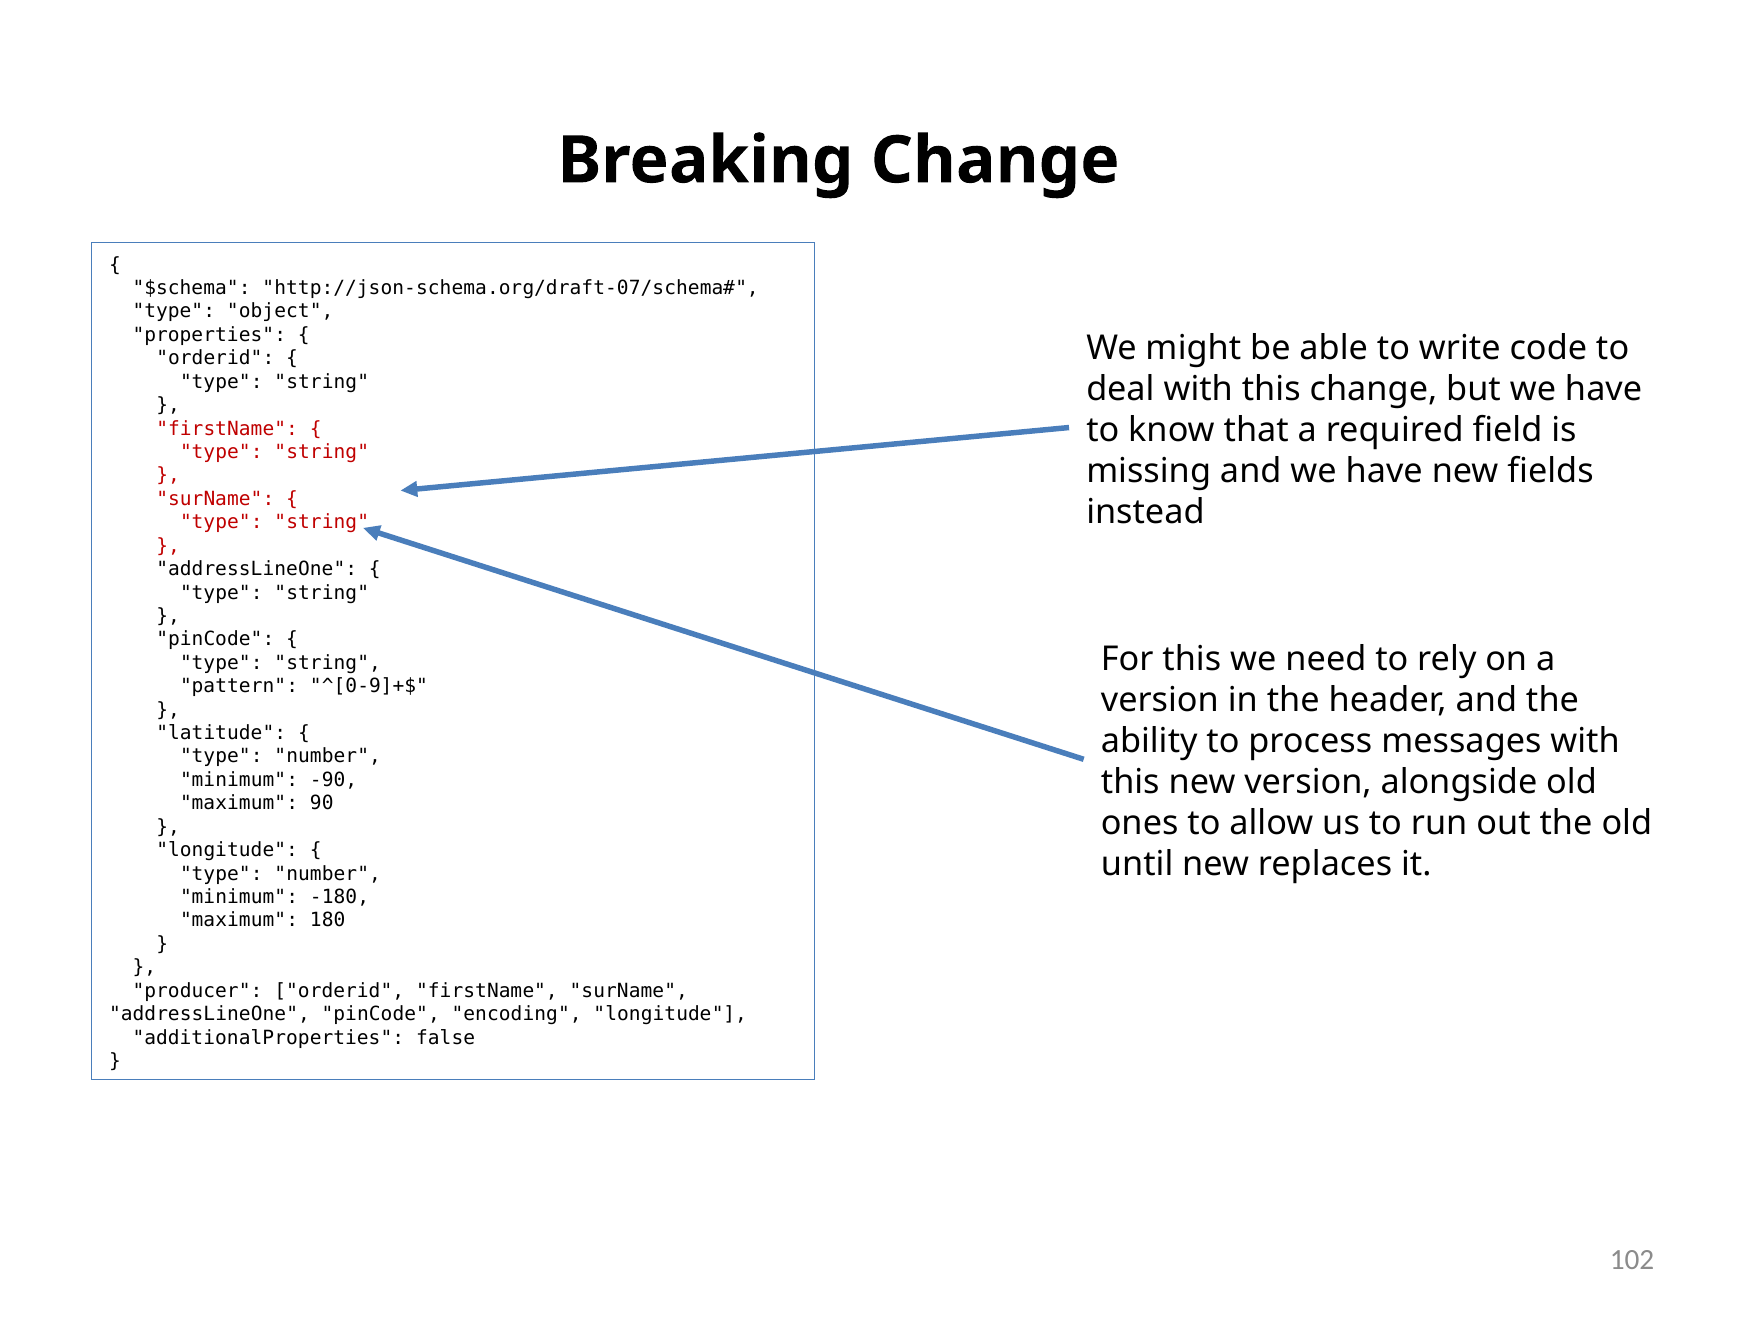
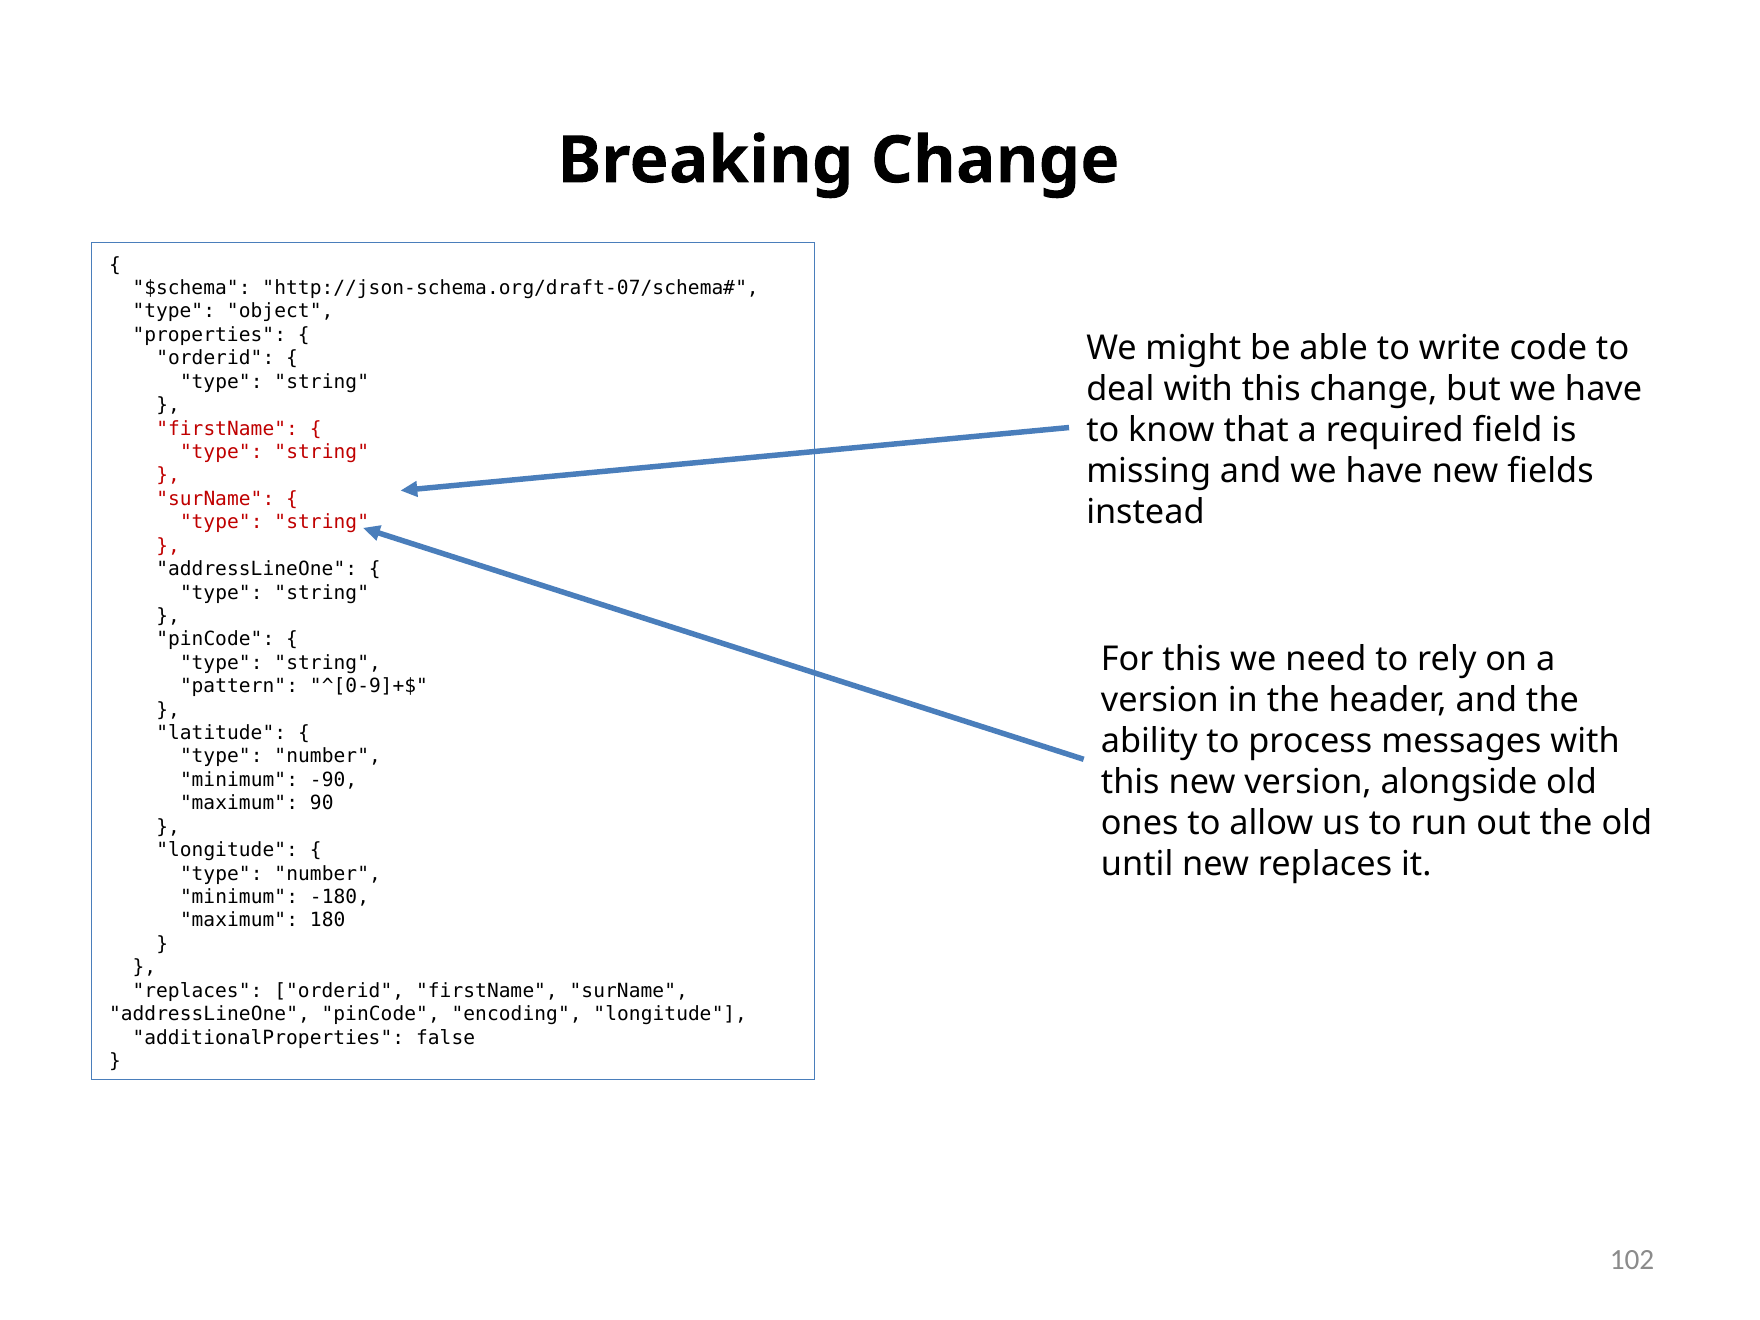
producer: producer -> replaces (197, 991)
